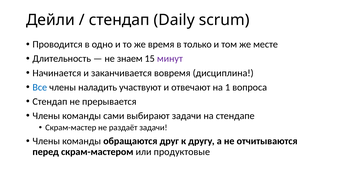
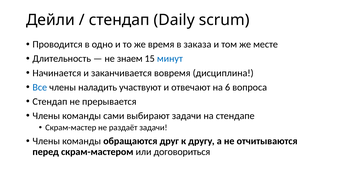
только: только -> заказа (197, 44)
минут colour: purple -> blue (170, 59)
1: 1 -> 6 (228, 87)
продуктовые: продуктовые -> договориться (182, 152)
